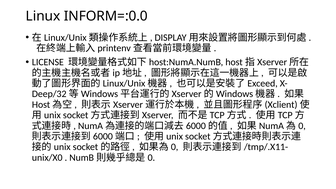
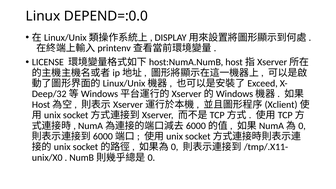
INFORM=:0.0: INFORM=:0.0 -> DEPEND=:0.0 (106, 16)
